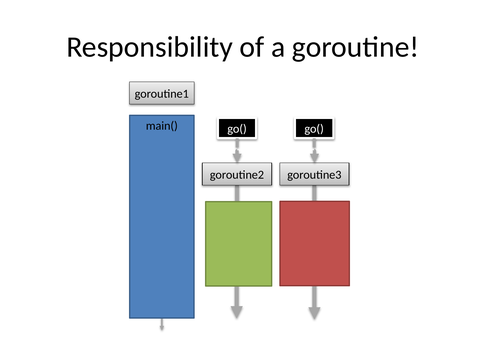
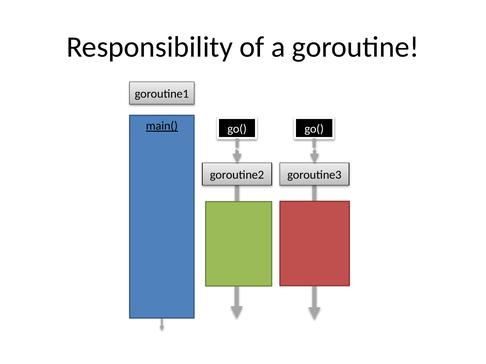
main( underline: none -> present (162, 126)
